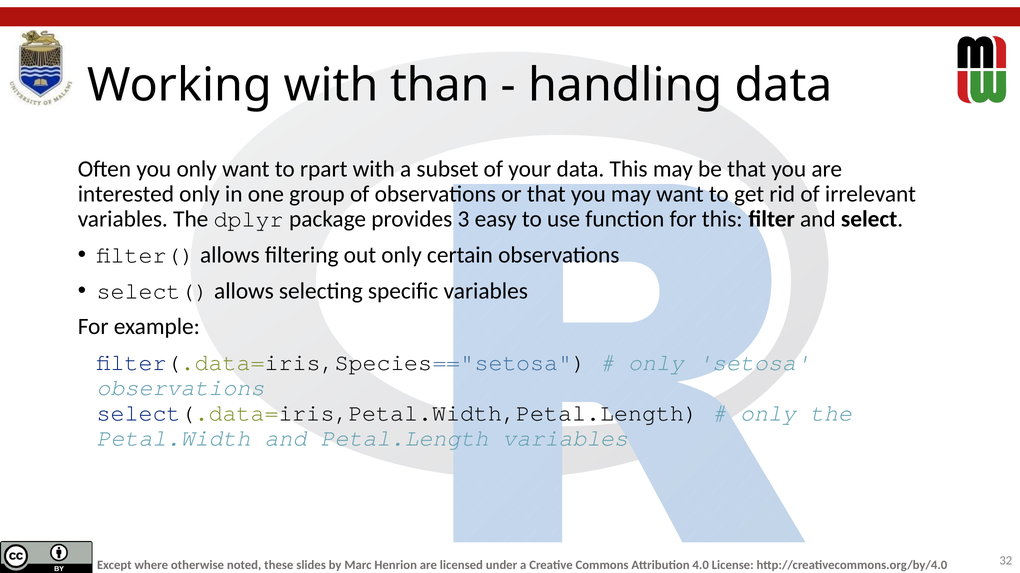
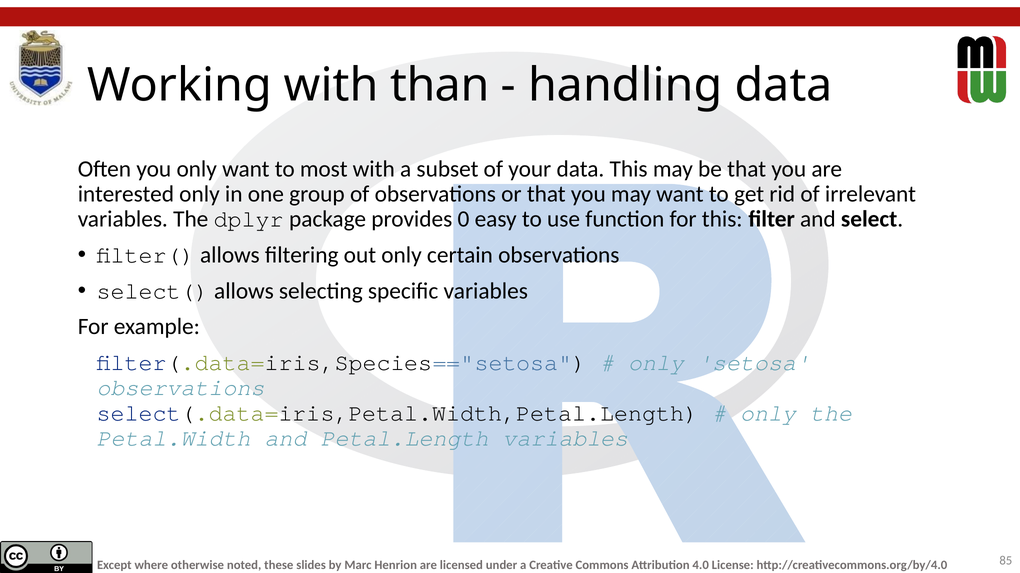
rpart: rpart -> most (324, 169)
3: 3 -> 0 (463, 219)
32: 32 -> 85 (1006, 561)
